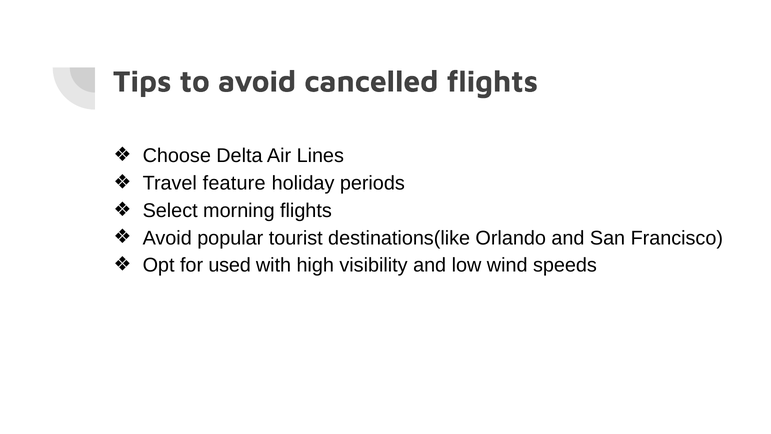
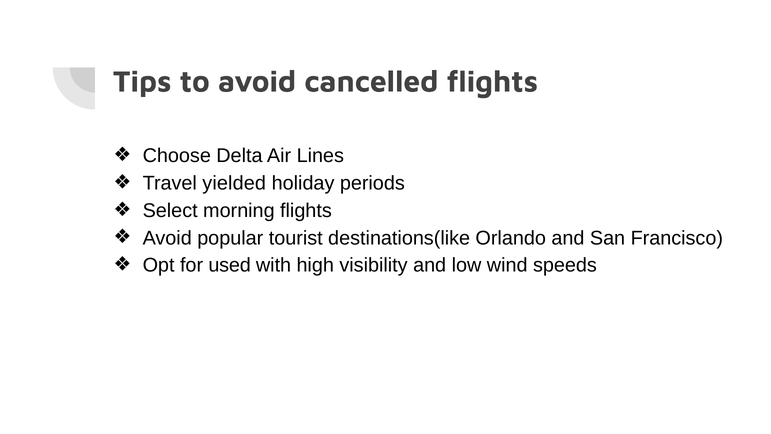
feature: feature -> yielded (234, 183)
